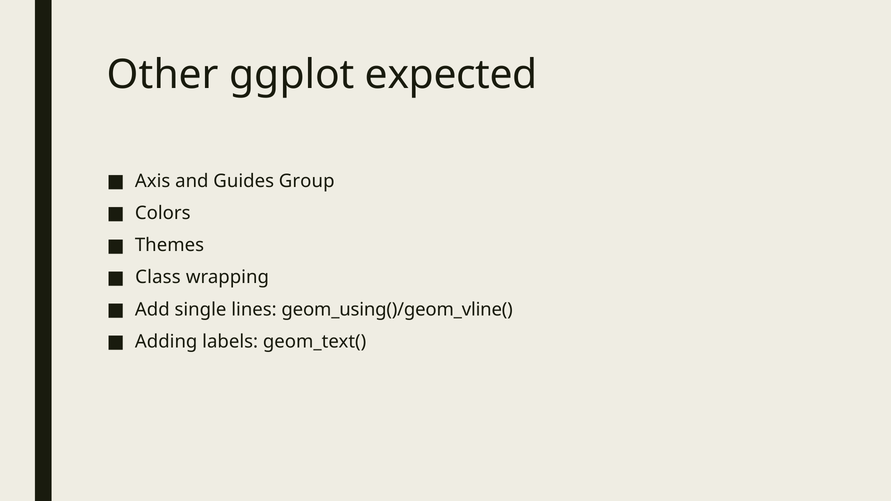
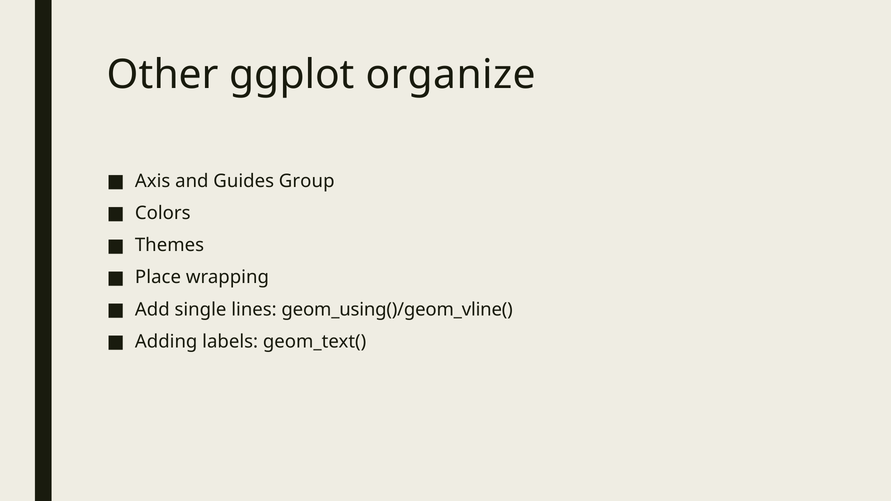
expected: expected -> organize (451, 75)
Class: Class -> Place (158, 277)
